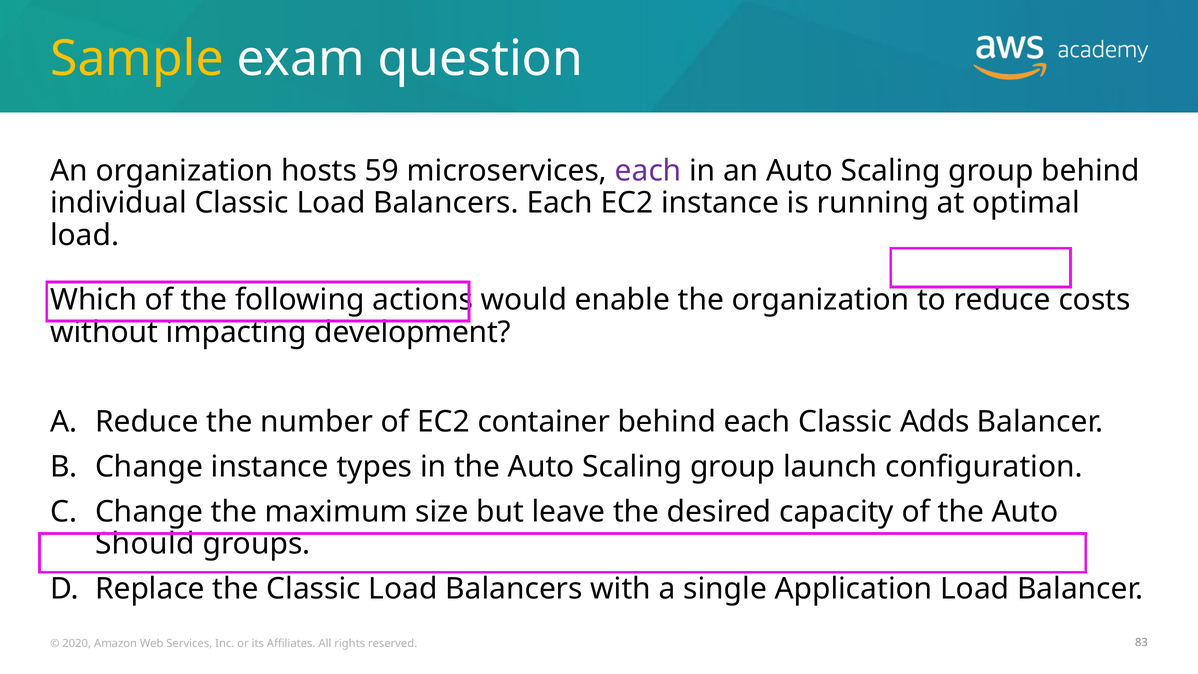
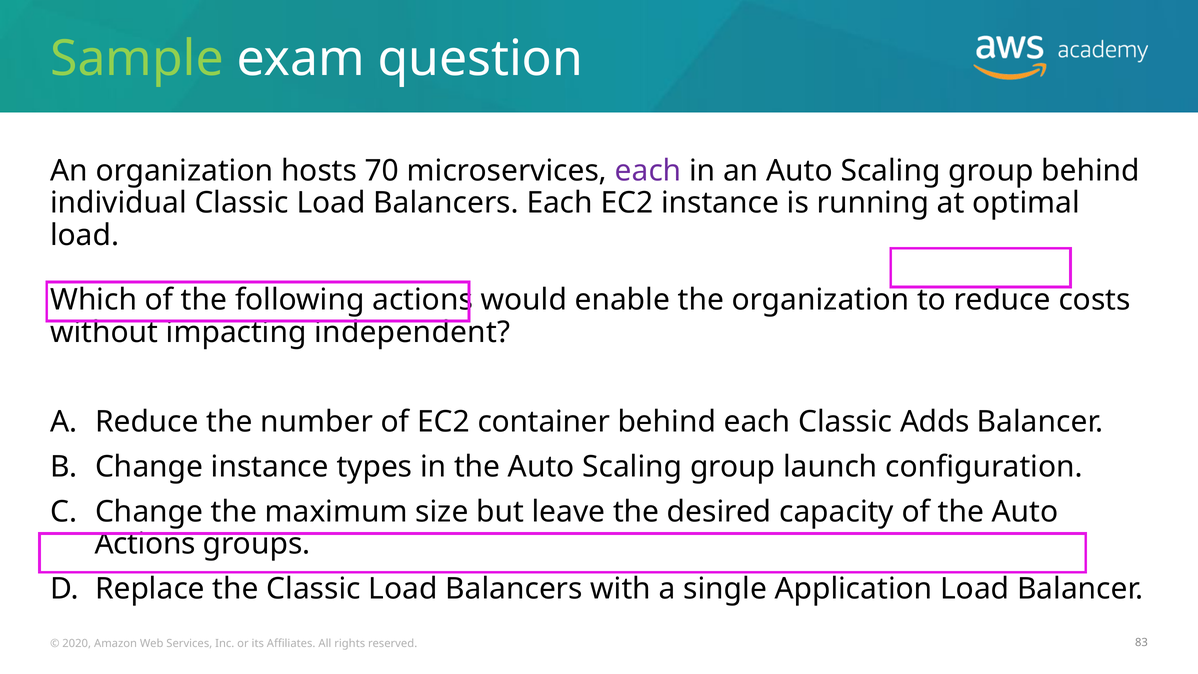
Sample colour: yellow -> light green (137, 59)
59: 59 -> 70 (382, 171)
development: development -> independent (412, 332)
Should: Should -> Actions (145, 544)
